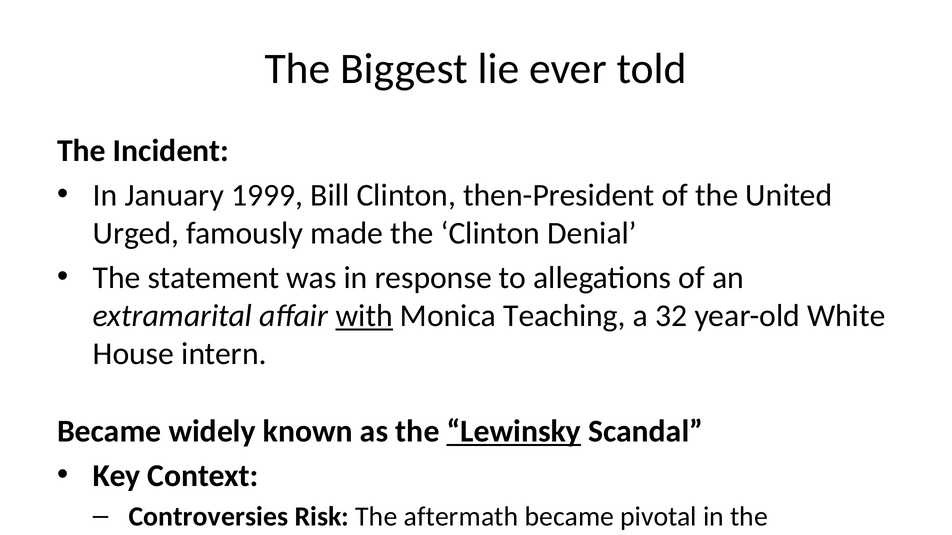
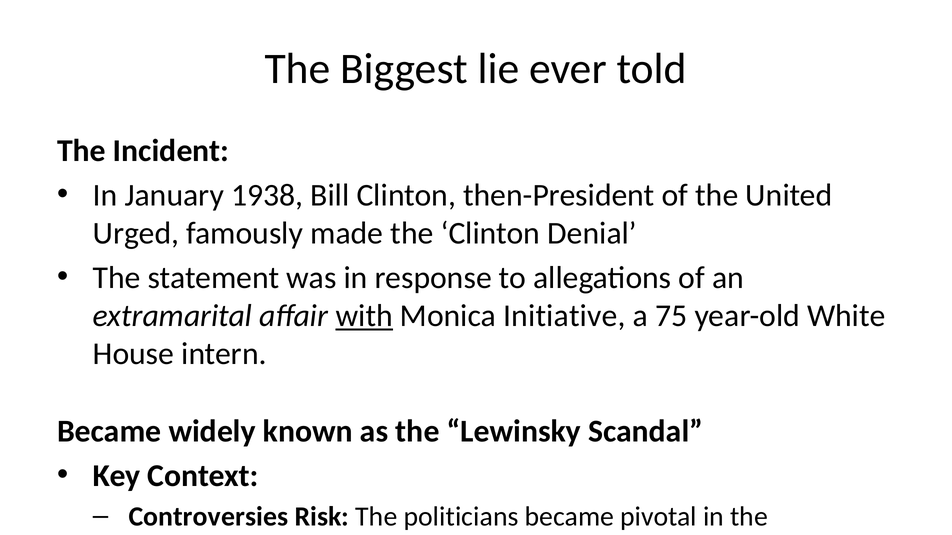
1999: 1999 -> 1938 (267, 195)
Teaching: Teaching -> Initiative (564, 316)
32: 32 -> 75 (671, 316)
Lewinsky underline: present -> none (514, 432)
Risk The aftermath: aftermath -> politicians (461, 517)
